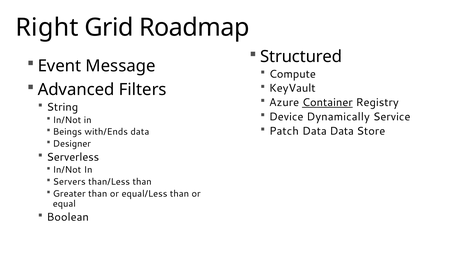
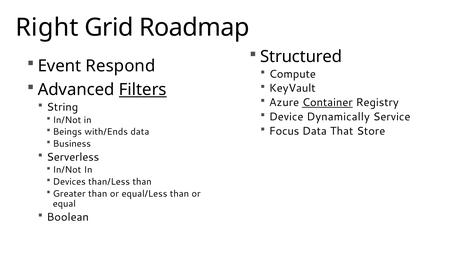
Message: Message -> Respond (121, 66)
Filters underline: none -> present (143, 90)
Patch: Patch -> Focus (284, 131)
Data Data: Data -> That (342, 131)
Designer: Designer -> Business (72, 144)
Servers: Servers -> Devices (69, 182)
